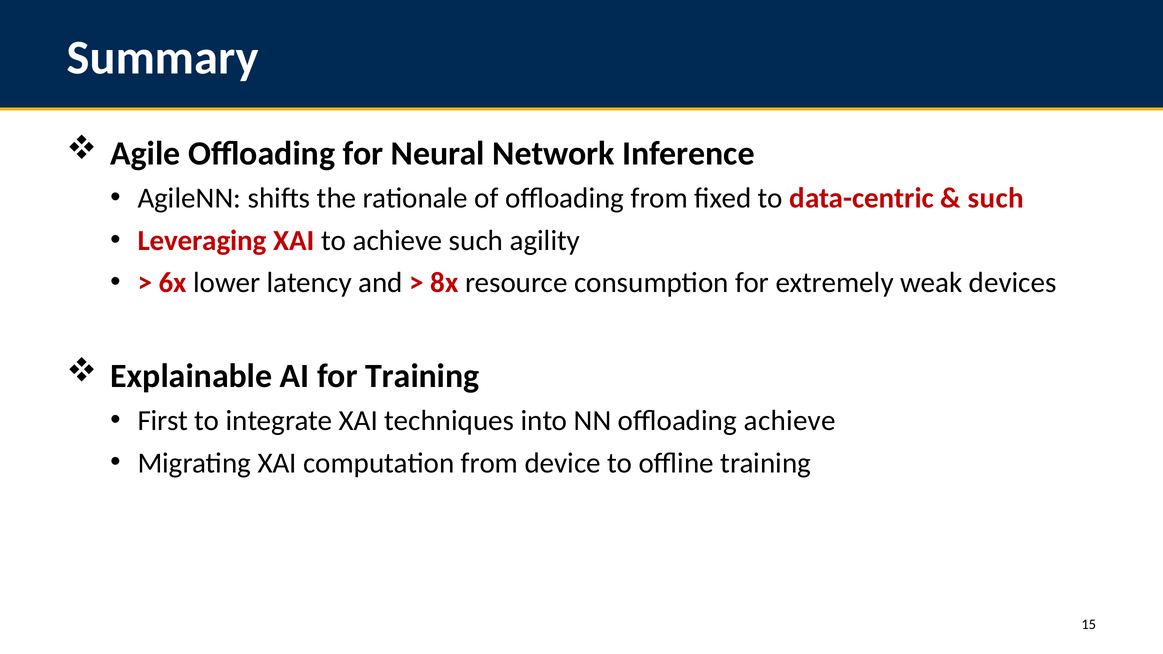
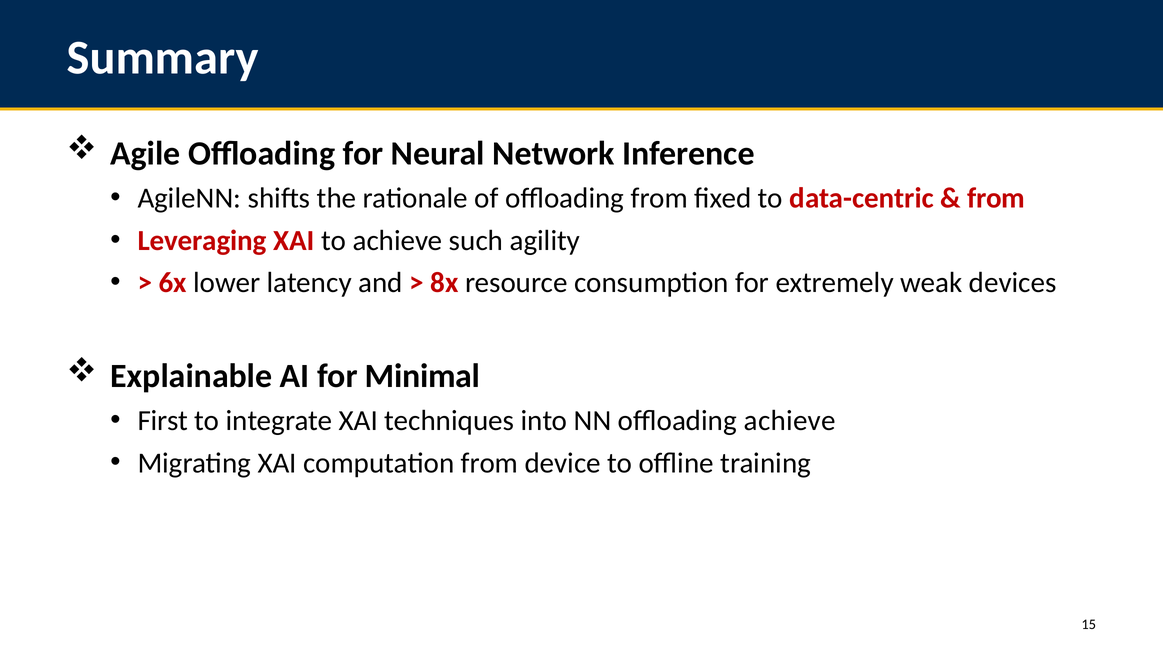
such: such -> from (996, 198)
for Training: Training -> Minimal (422, 376)
